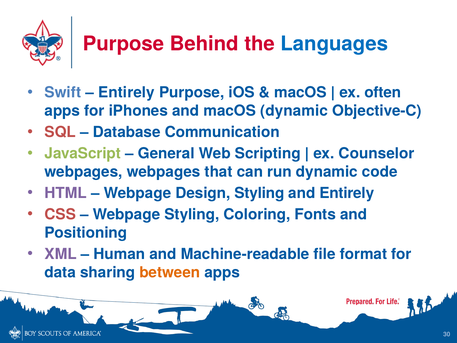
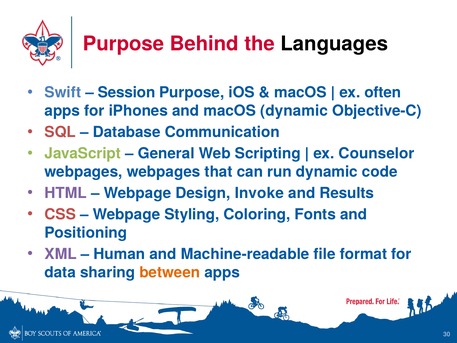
Languages colour: blue -> black (334, 44)
Entirely: Entirely -> Session (127, 92)
Design Styling: Styling -> Invoke (259, 193)
and Entirely: Entirely -> Results (347, 193)
